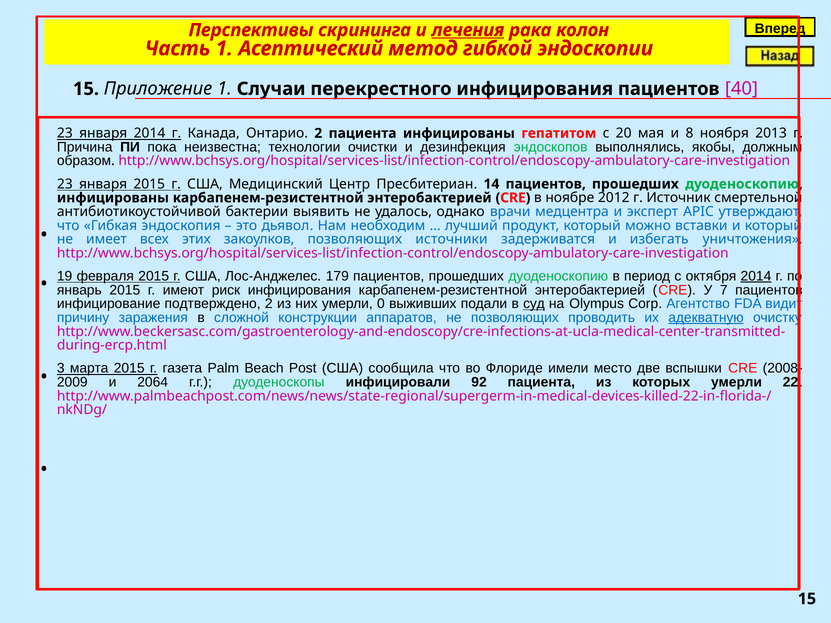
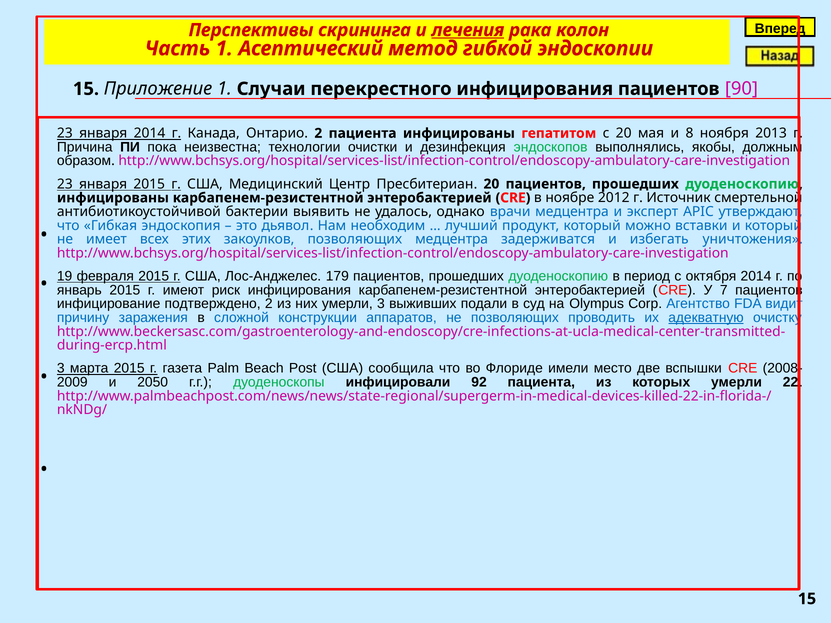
40: 40 -> 90 (741, 89)
Пресбитериан 14: 14 -> 20 (491, 184)
позволяющих источники: источники -> медцентра (452, 239)
2014 underline: present -> none (756, 276)
умерли 0: 0 -> 3 (381, 304)
суд underline: present -> none (534, 304)
2064: 2064 -> 2050 (153, 382)
